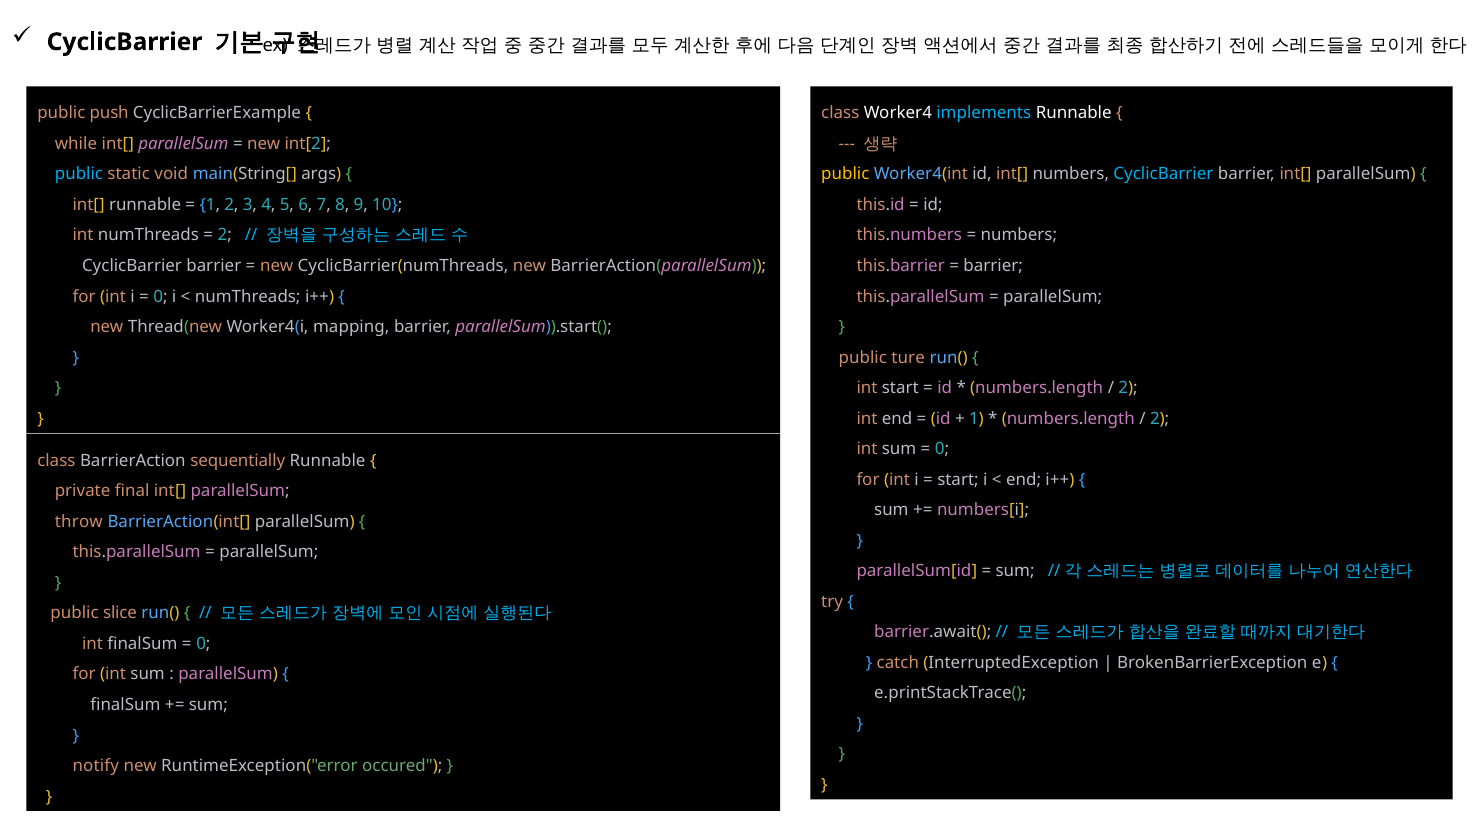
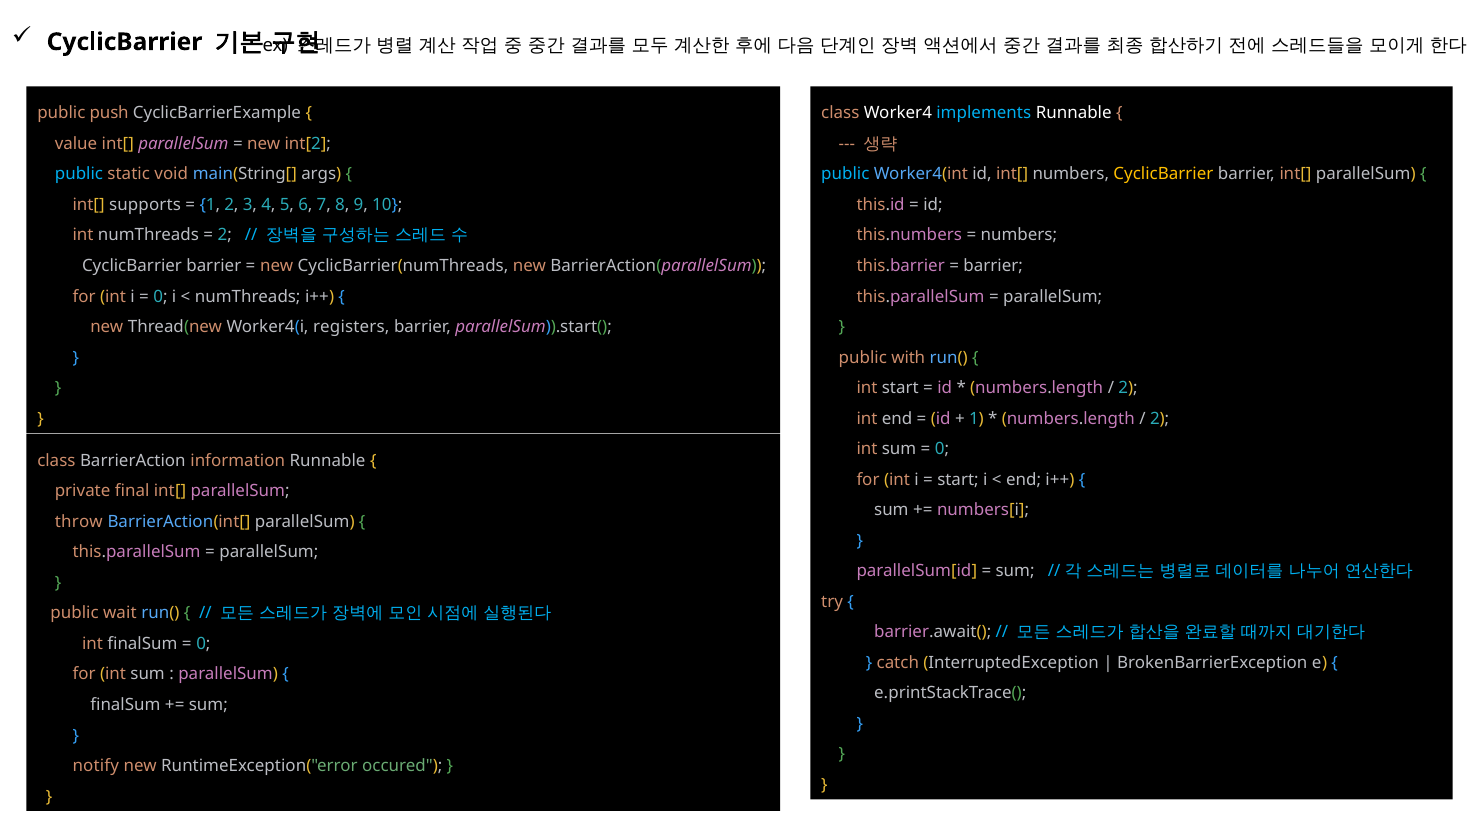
while: while -> value (76, 144)
public colour: yellow -> light blue (845, 174)
CyclicBarrier colour: light blue -> yellow (1163, 174)
int[ runnable: runnable -> supports (145, 205)
mapping: mapping -> registers (351, 327)
ture: ture -> with (908, 357)
sequentially: sequentially -> information (238, 461)
slice: slice -> wait (120, 613)
